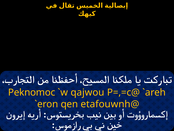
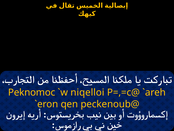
qajwou: qajwou -> niqelloi (87, 92)
etafouwnh@: etafouwnh@ -> peckenoub@ (110, 104)
